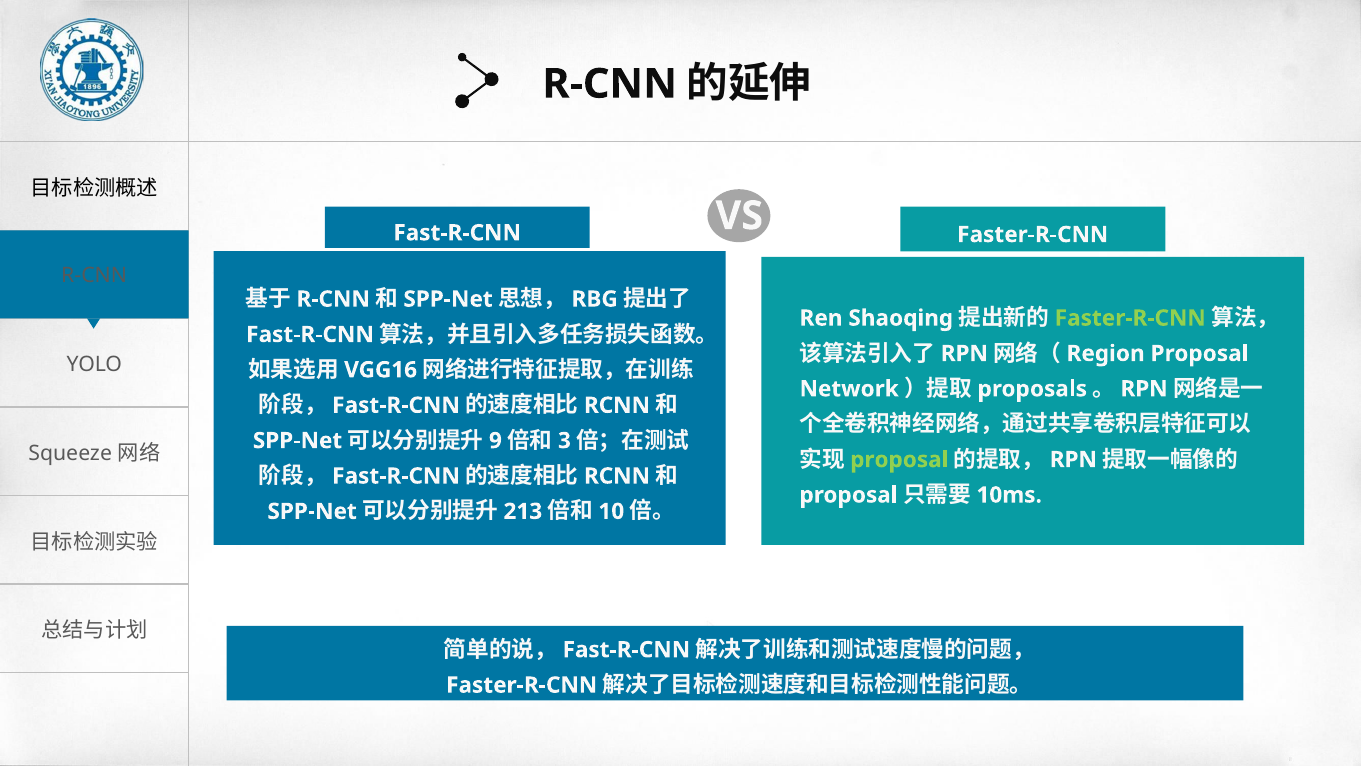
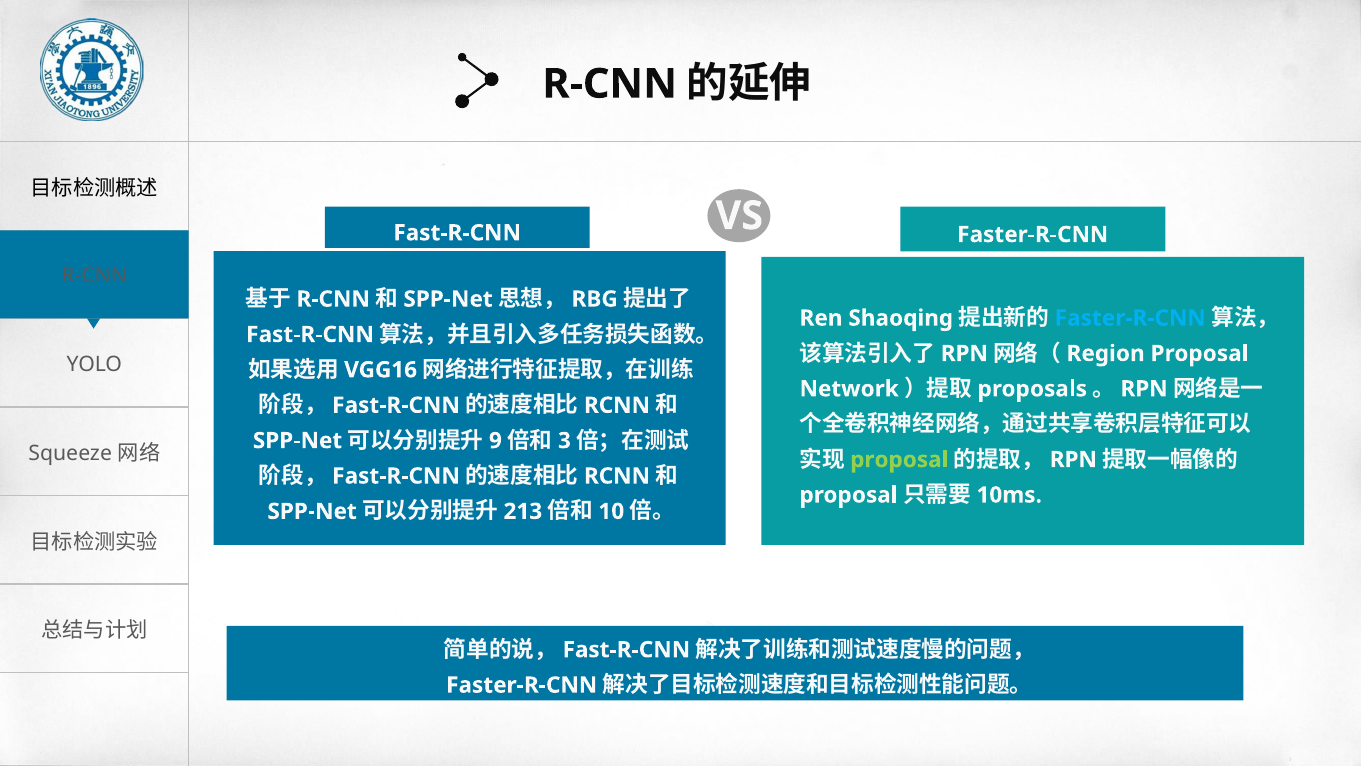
Faster-R-CNN colour: light green -> light blue (1130, 318)
